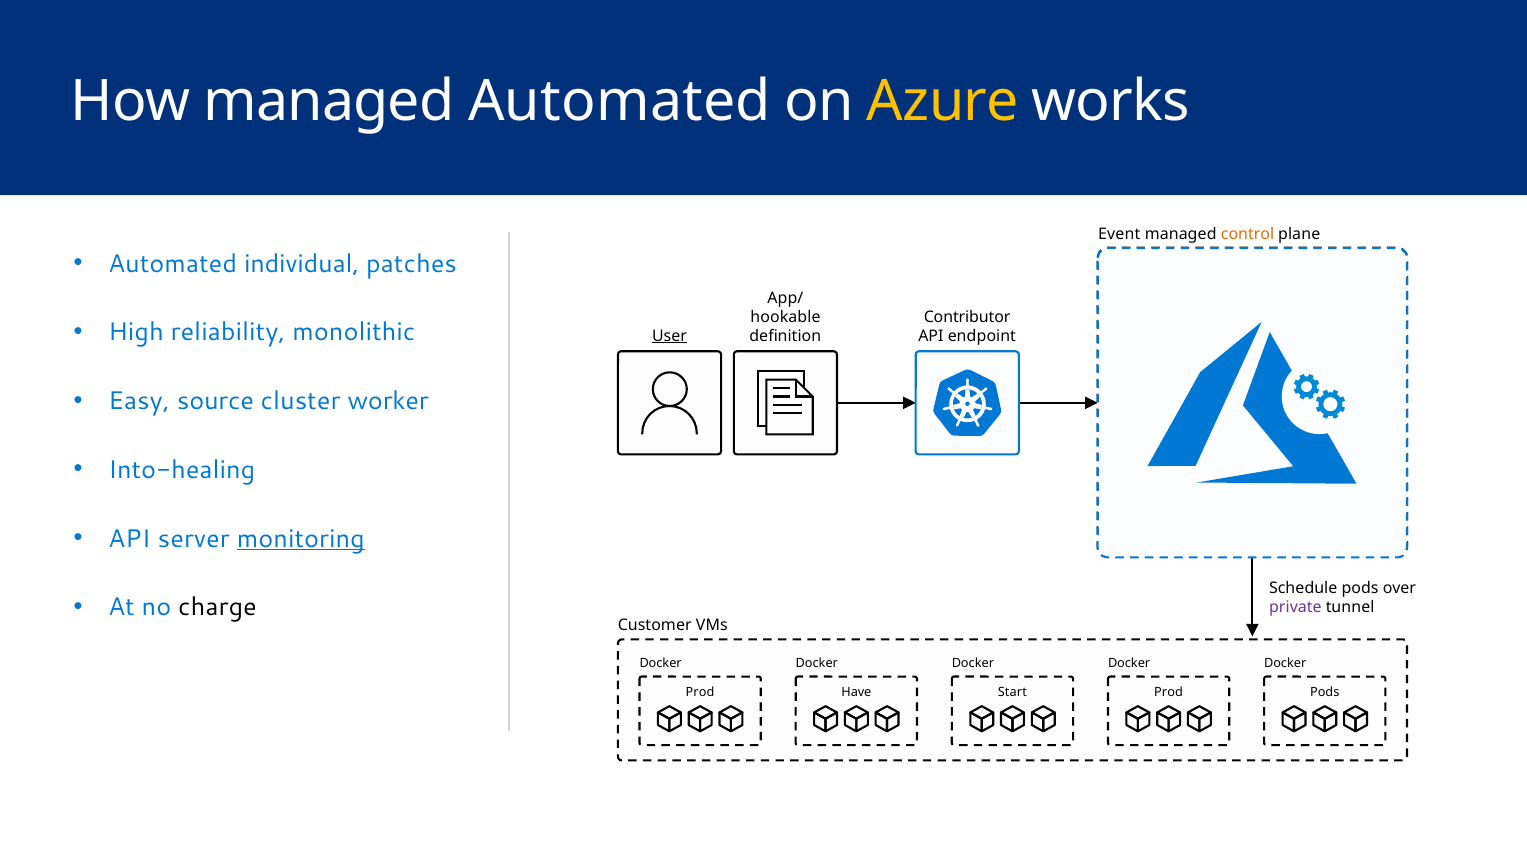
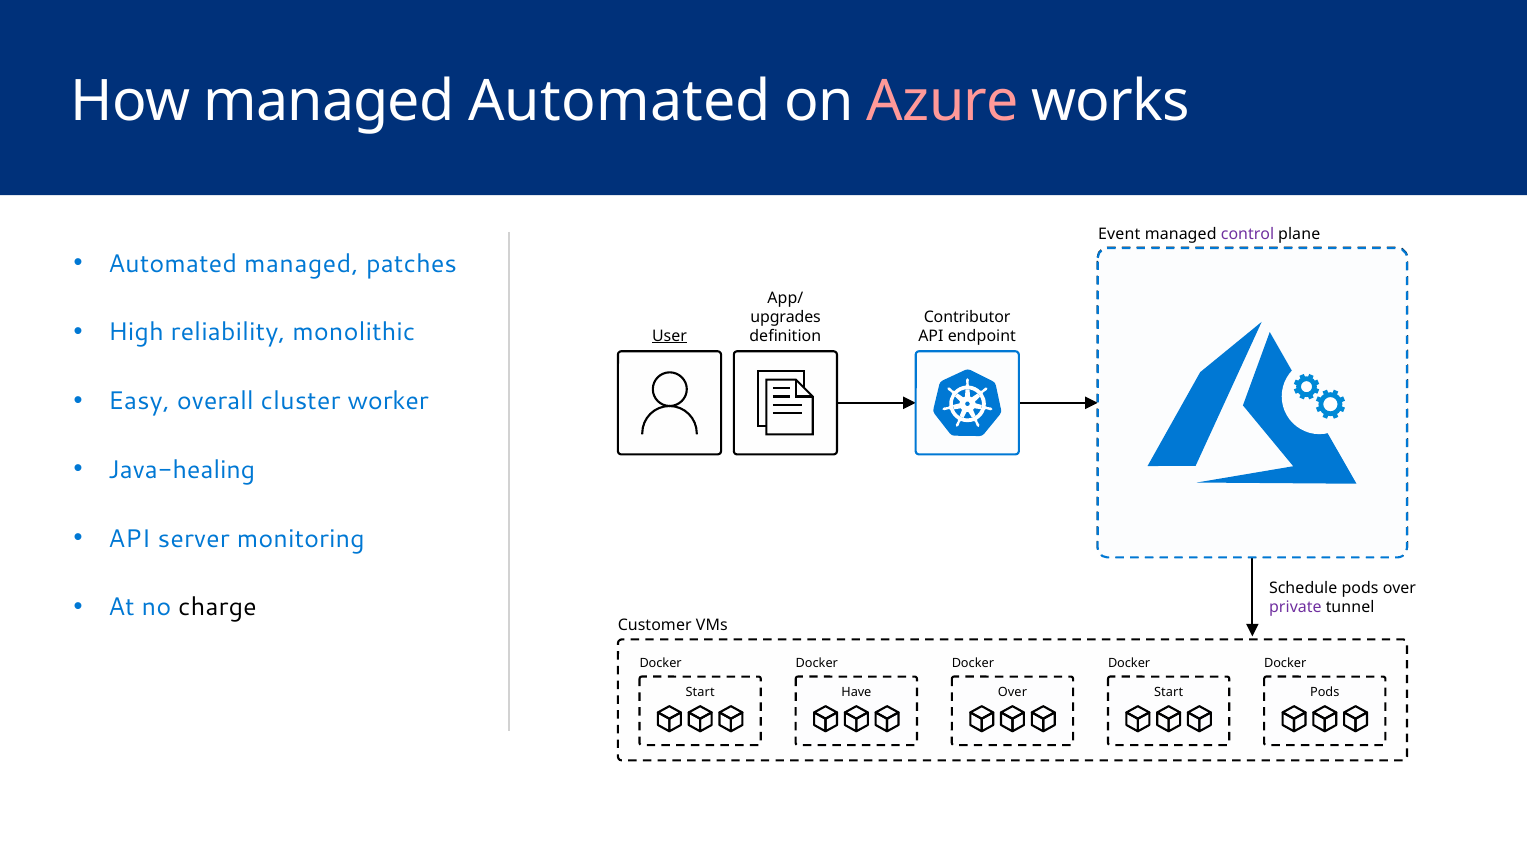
Azure colour: yellow -> pink (943, 101)
control colour: orange -> purple (1247, 234)
Automated individual: individual -> managed (301, 264)
hookable: hookable -> upgrades (786, 317)
source: source -> overall (215, 401)
Into-healing: Into-healing -> Java-healing (182, 470)
monitoring underline: present -> none (301, 539)
Prod: Prod -> Start (700, 692)
Start: Start -> Over (1012, 692)
Prod: Prod -> Start (1169, 692)
